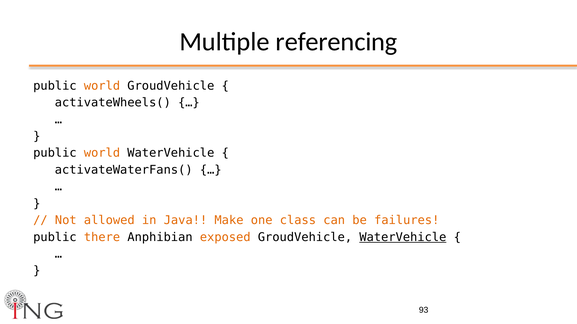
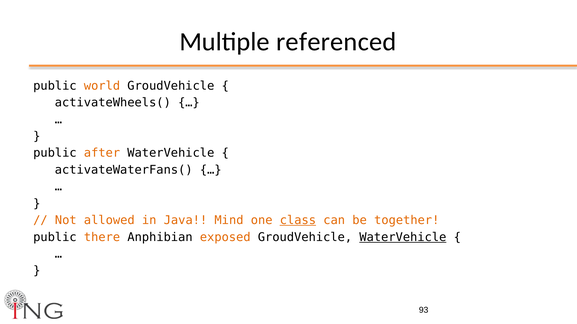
referencing: referencing -> referenced (336, 42)
world: world -> after (102, 153)
Make: Make -> Mind (229, 221)
class underline: none -> present (298, 221)
failures: failures -> together (407, 221)
